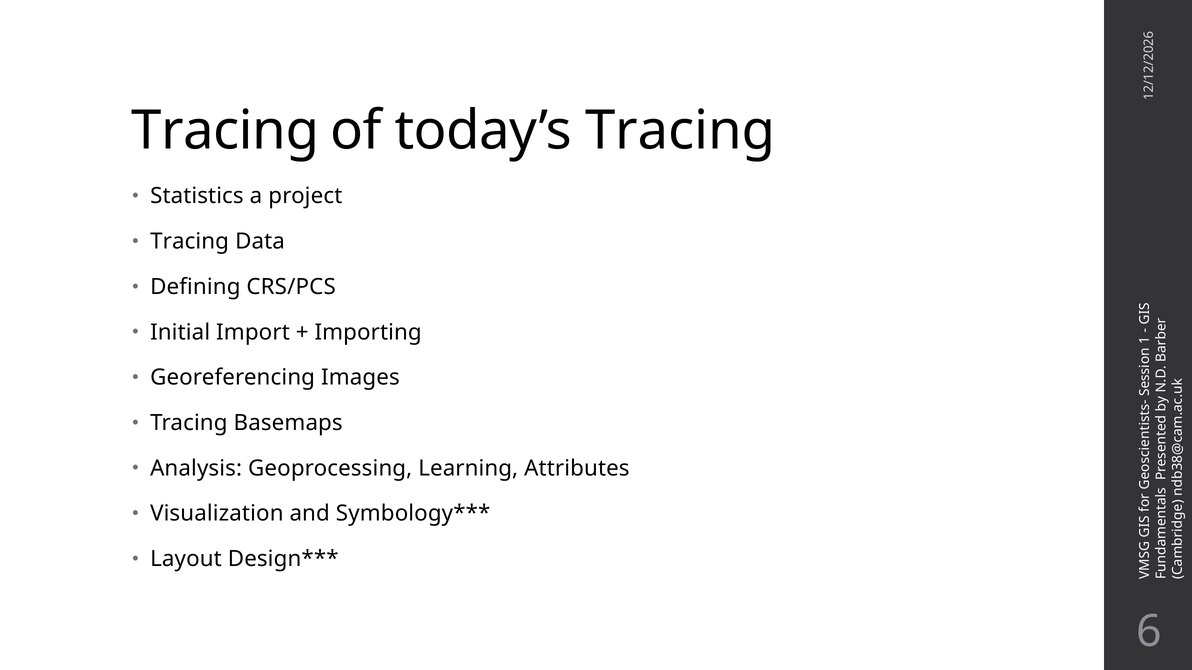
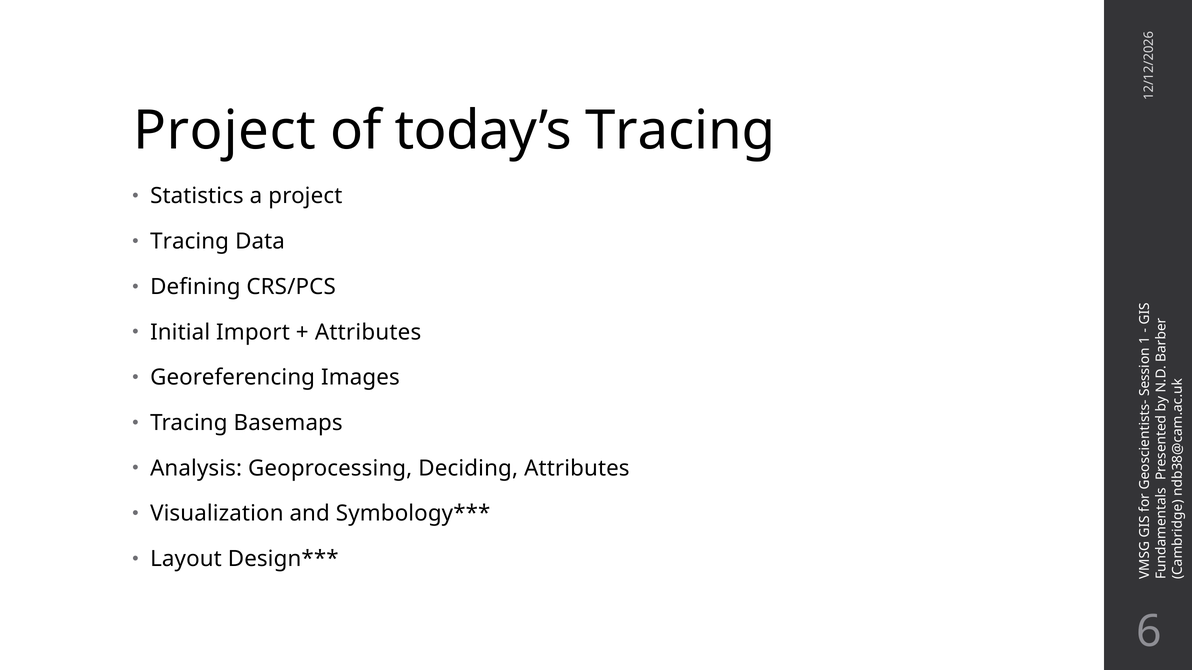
Tracing: Tracing -> Project (225, 131)
Importing: Importing -> Attributes (368, 332)
Learning: Learning -> Deciding (468, 468)
